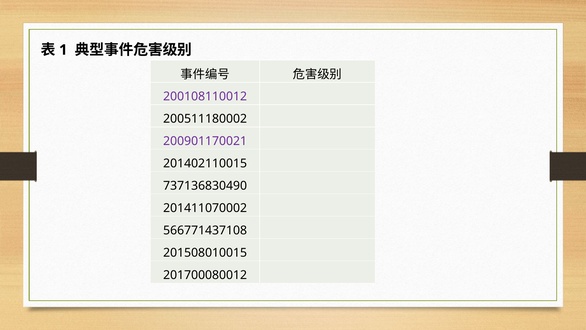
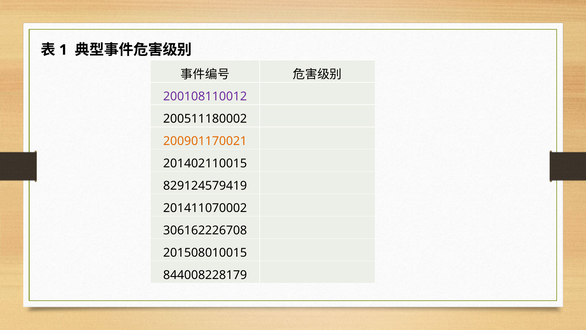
200901170021 colour: purple -> orange (205, 141)
737136830490: 737136830490 -> 829124579419 (205, 186)
566771437108: 566771437108 -> 306162226708 (205, 230)
201700080012: 201700080012 -> 844008228179 (205, 275)
